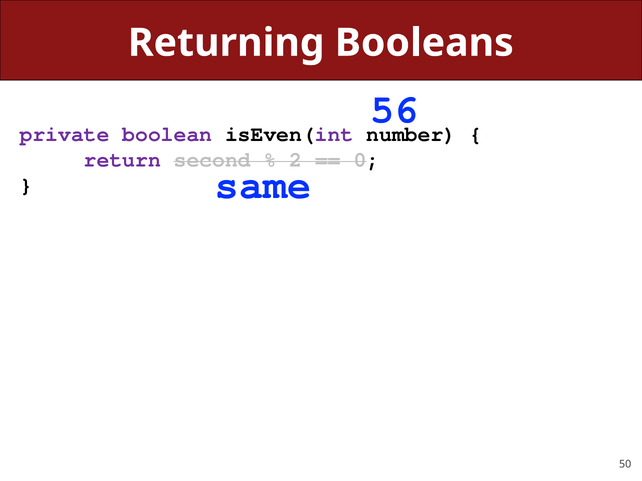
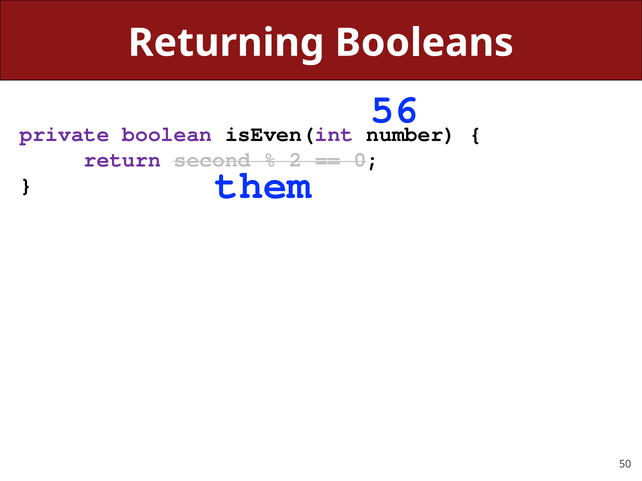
same: same -> them (263, 185)
